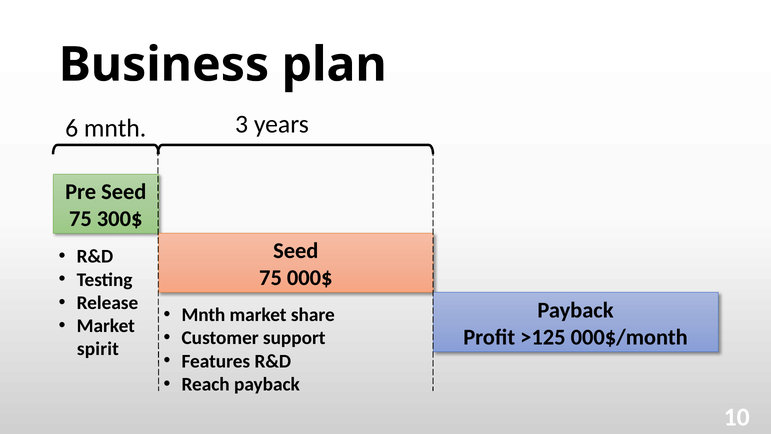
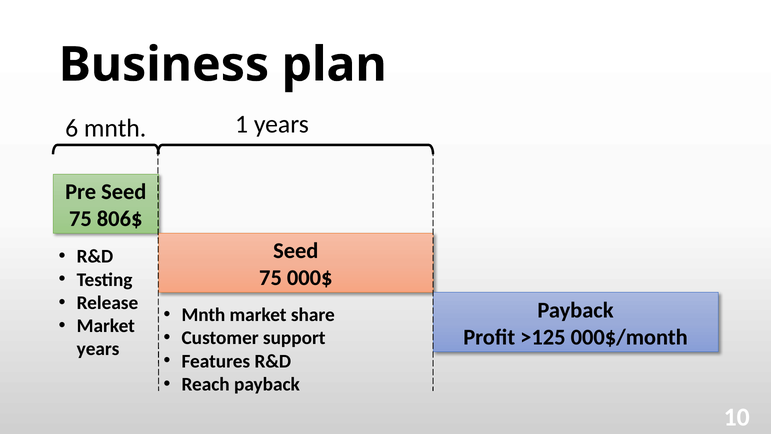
3: 3 -> 1 (242, 124)
300$: 300$ -> 806$ (120, 219)
spirit: spirit -> years (98, 349)
